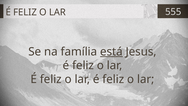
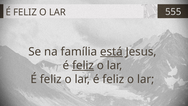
feliz underline: none -> present (83, 65)
